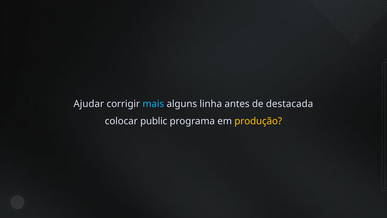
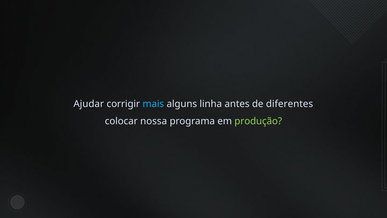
destacada: destacada -> diferentes (290, 104)
public: public -> nossa (154, 121)
produção colour: yellow -> light green (258, 121)
